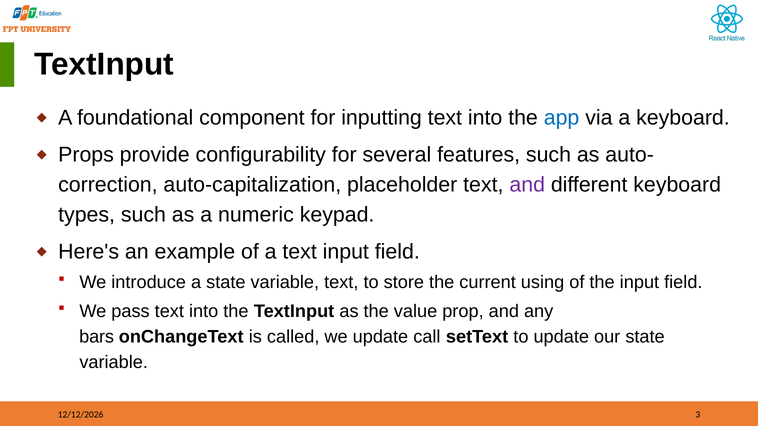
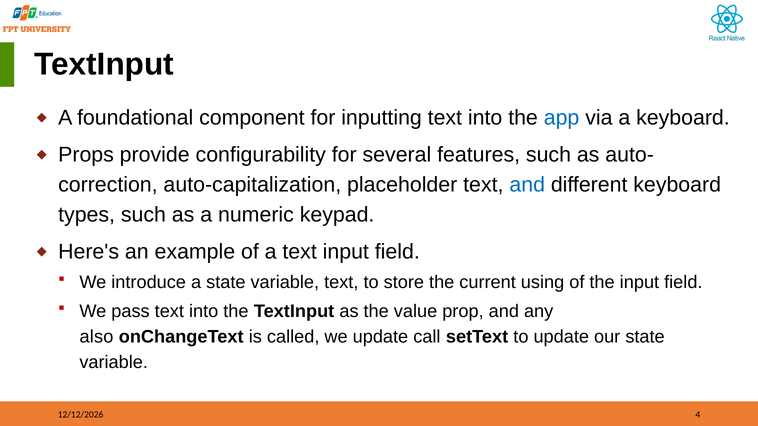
and colour: purple -> blue (527, 185)
bars: bars -> also (96, 337)
3: 3 -> 4 (698, 415)
